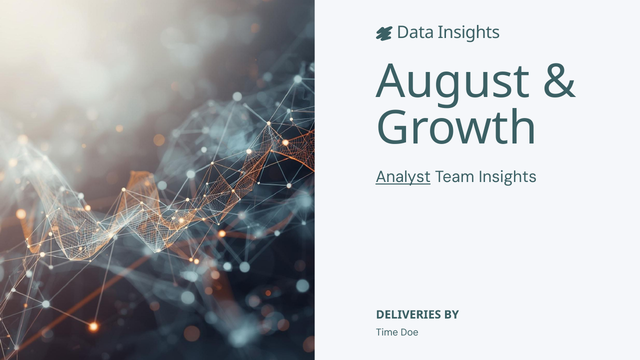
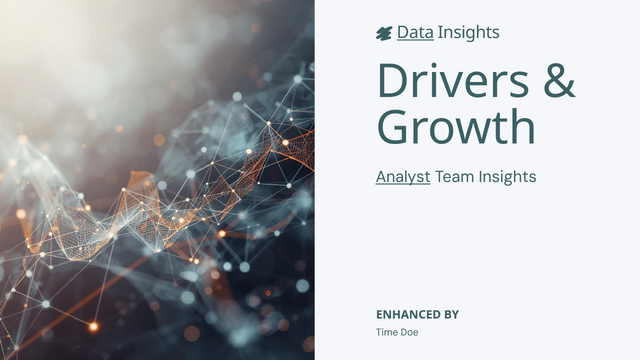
Data underline: none -> present (415, 33)
August: August -> Drivers (453, 82)
DELIVERIES: DELIVERIES -> ENHANCED (408, 315)
